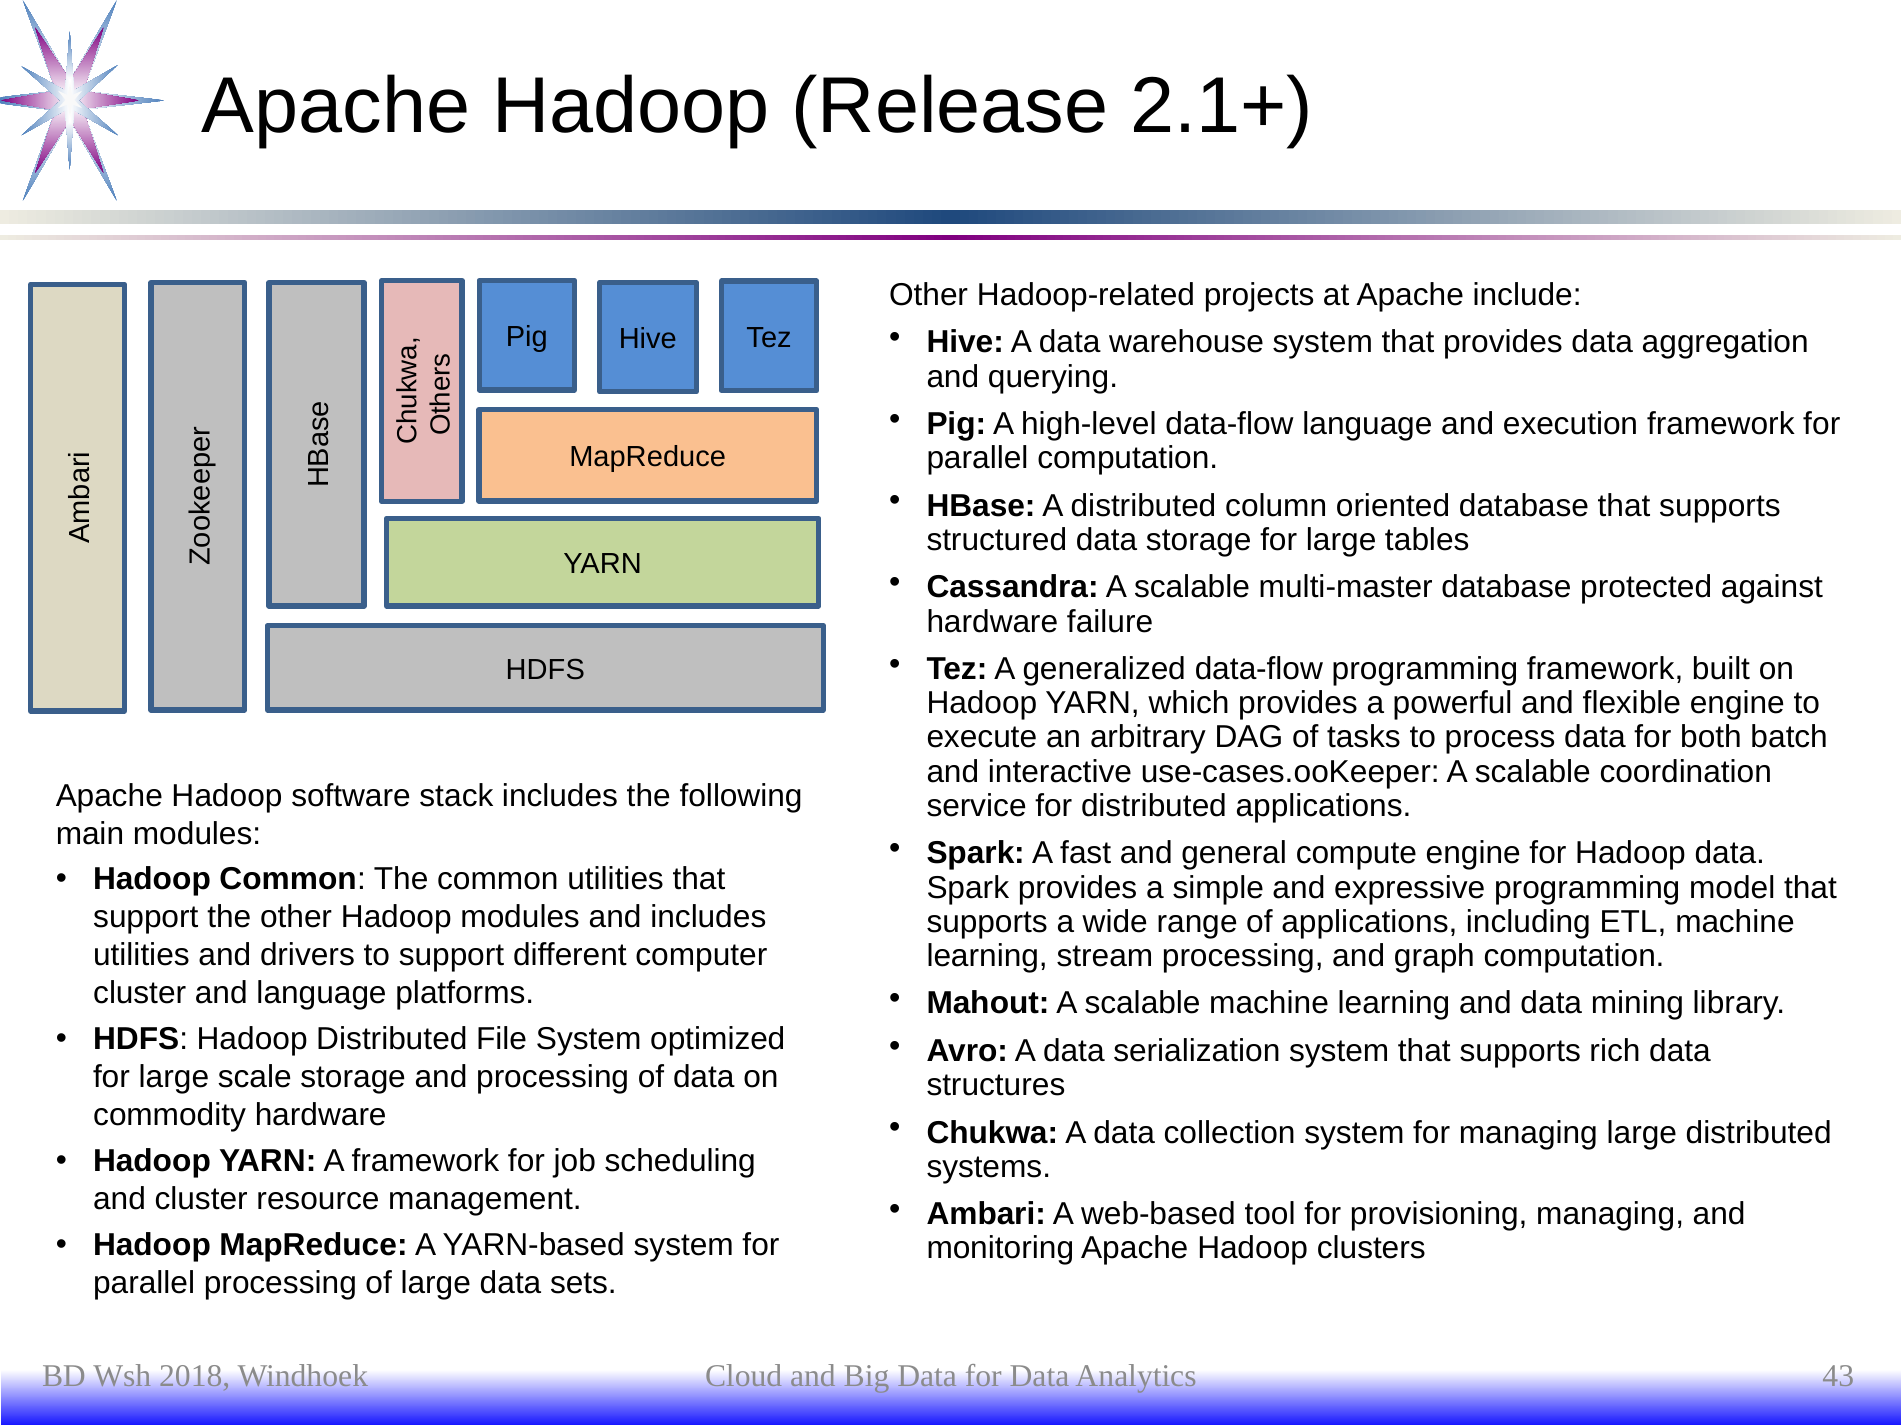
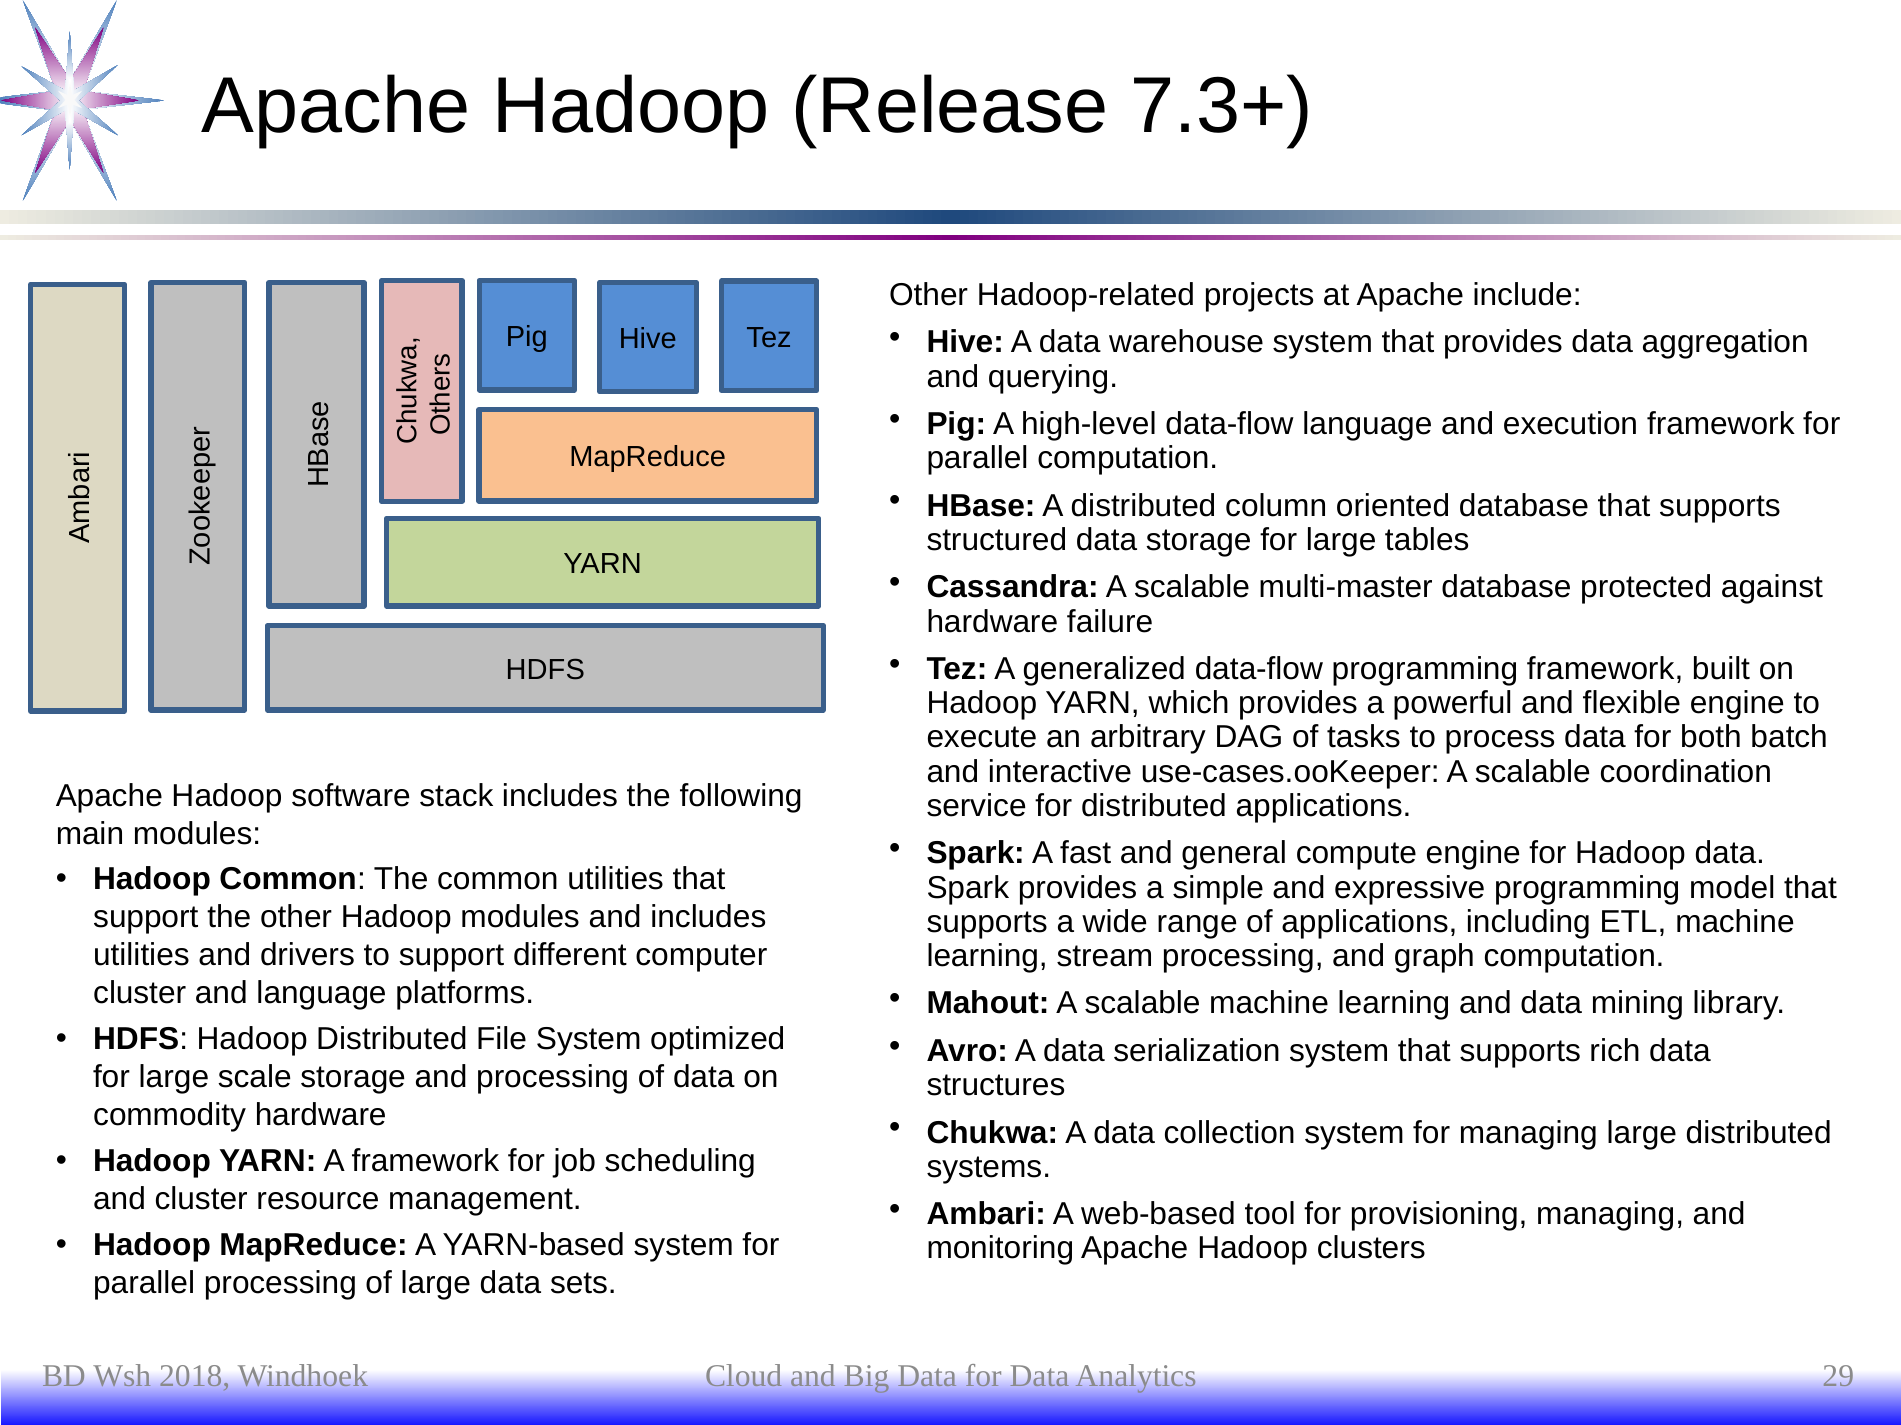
2.1+: 2.1+ -> 7.3+ (1222, 106)
43: 43 -> 29 (1838, 1377)
